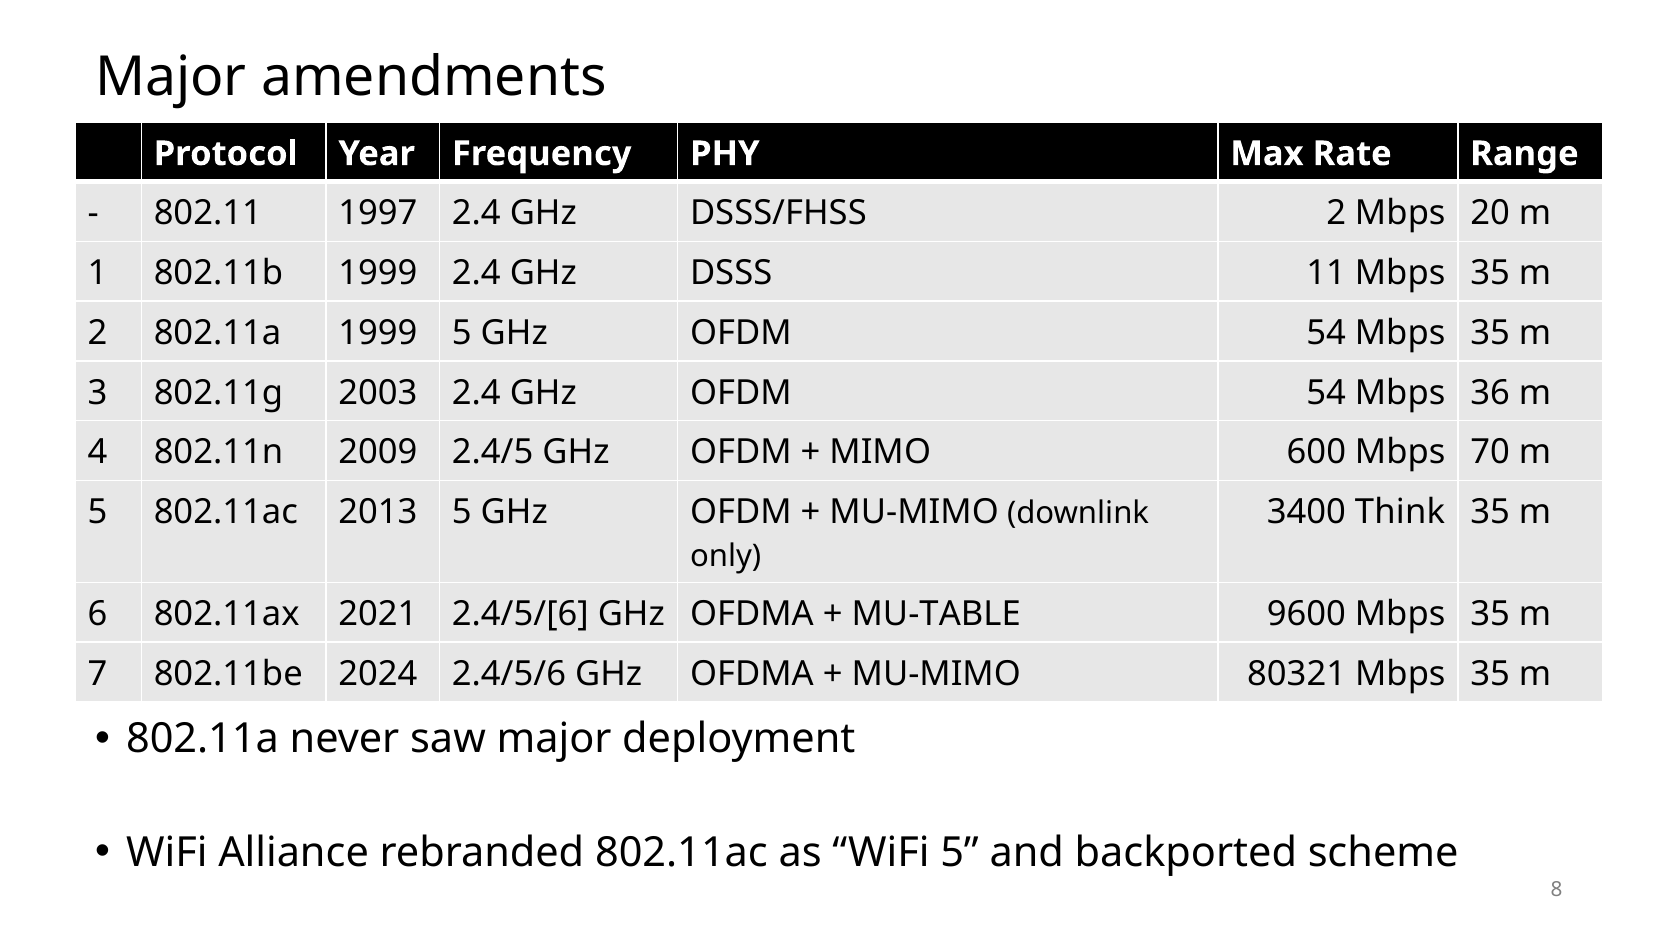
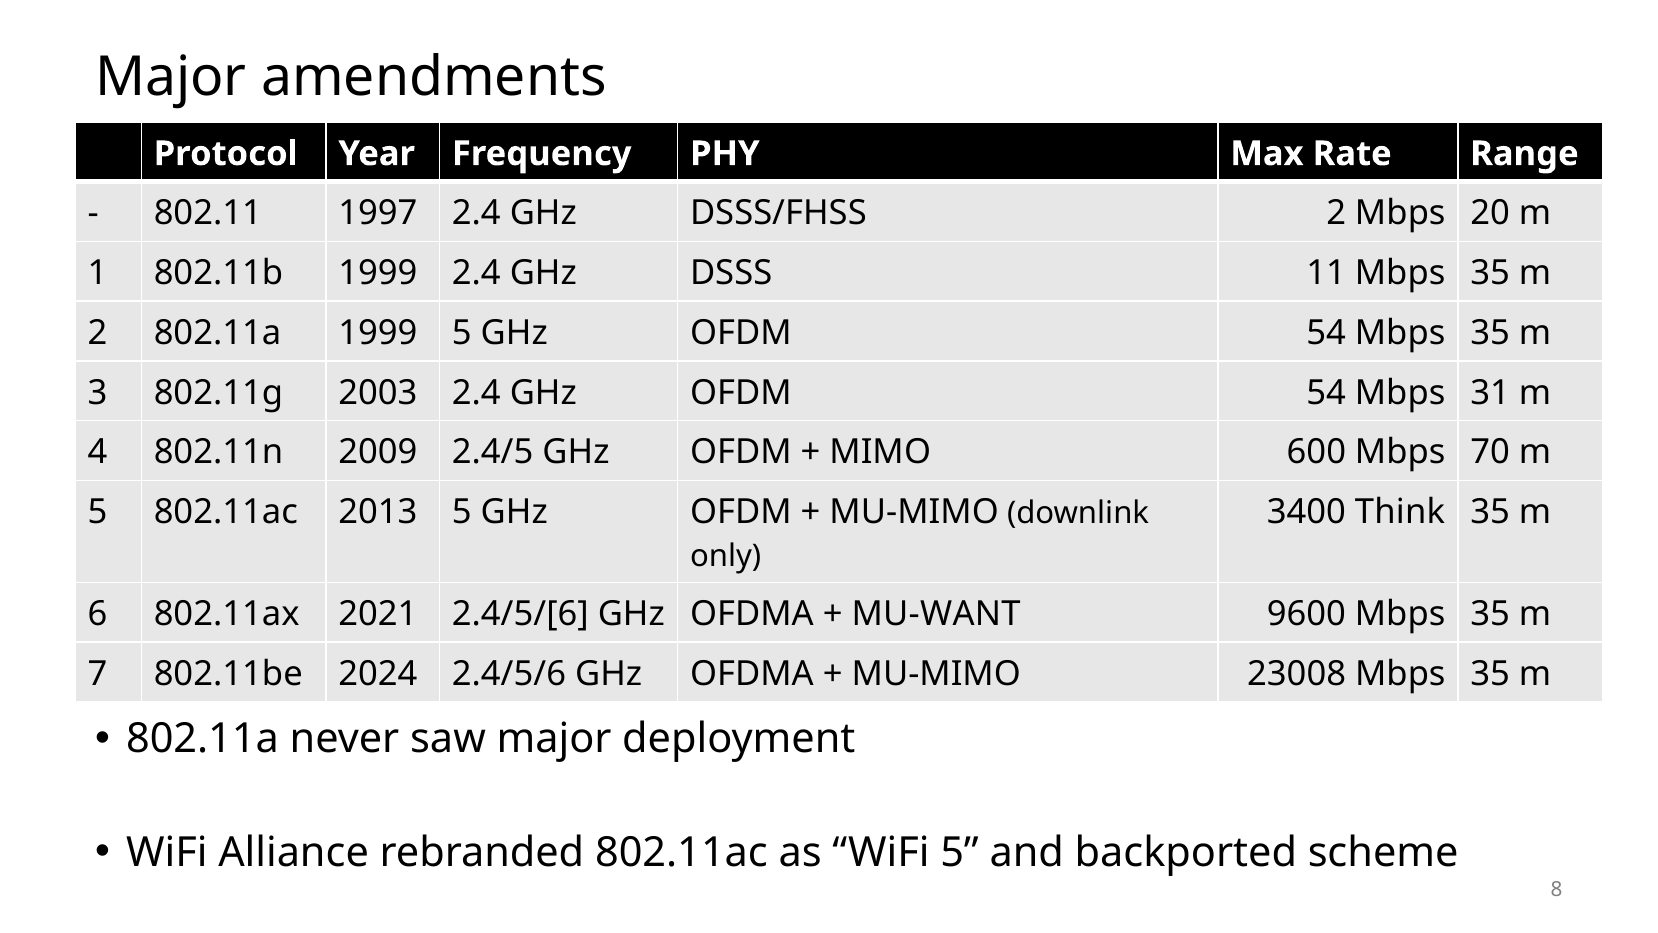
36: 36 -> 31 (1490, 393)
MU-TABLE: MU-TABLE -> MU-WANT (936, 614)
80321: 80321 -> 23008 (1297, 674)
